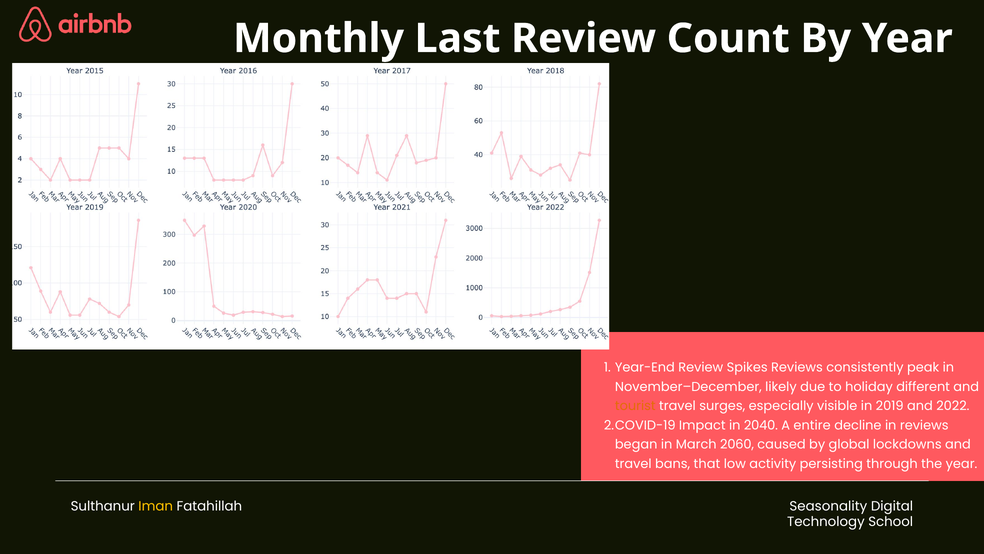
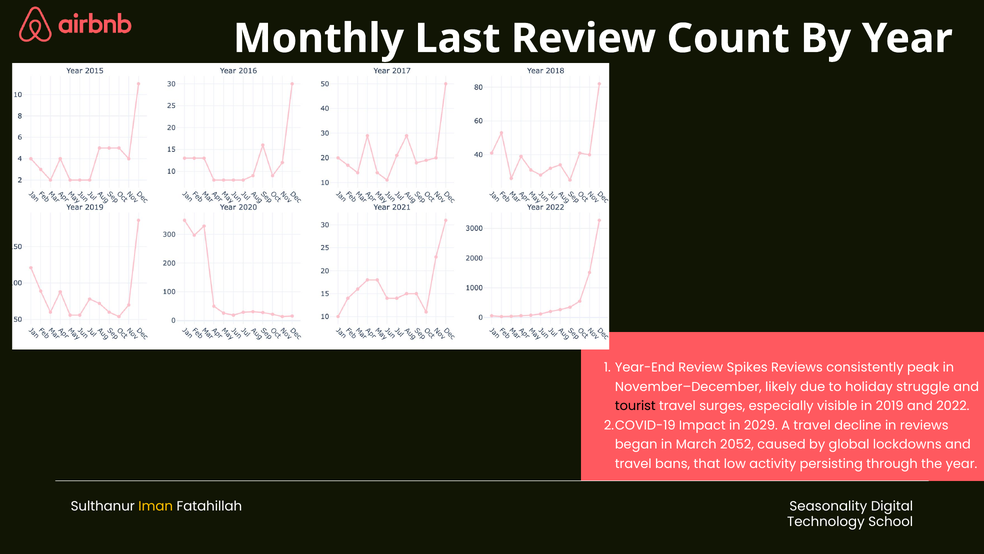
different: different -> struggle (923, 387)
tourist colour: orange -> black (635, 406)
2040: 2040 -> 2029 (761, 425)
A entire: entire -> travel (812, 425)
2060: 2060 -> 2052 (737, 444)
